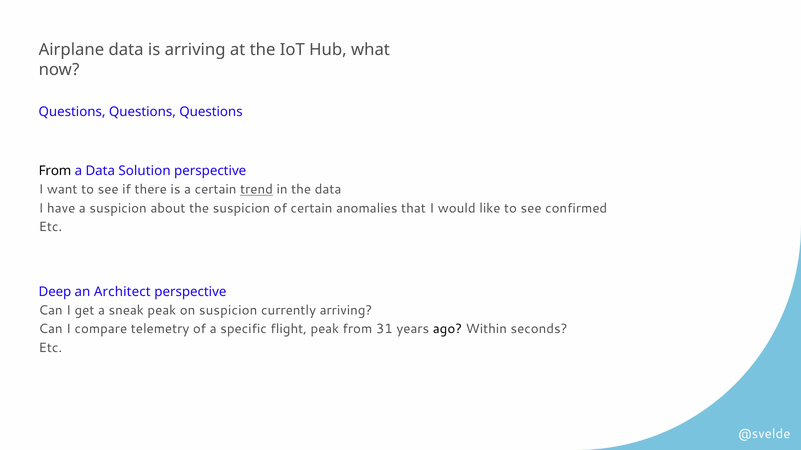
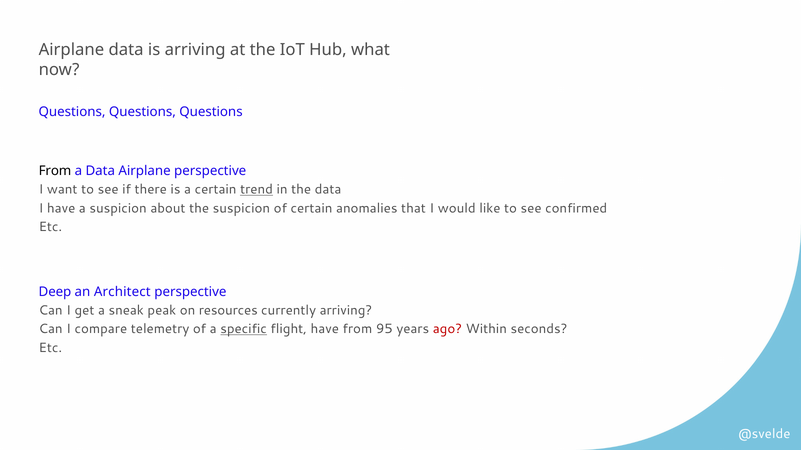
Data Solution: Solution -> Airplane (145, 171)
on suspicion: suspicion -> resources (228, 311)
specific underline: none -> present (244, 329)
flight peak: peak -> have (325, 329)
31: 31 -> 95 (384, 329)
ago colour: black -> red (447, 329)
